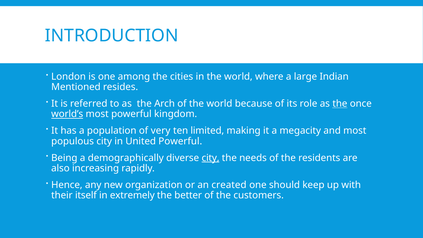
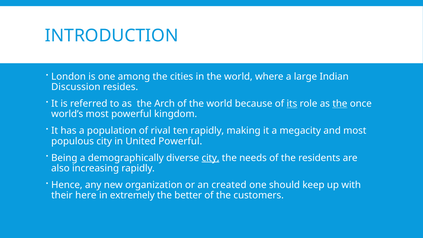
Mentioned: Mentioned -> Discussion (76, 87)
its underline: none -> present (292, 104)
world’s underline: present -> none (67, 114)
very: very -> rival (161, 131)
ten limited: limited -> rapidly (207, 131)
itself: itself -> here (86, 195)
